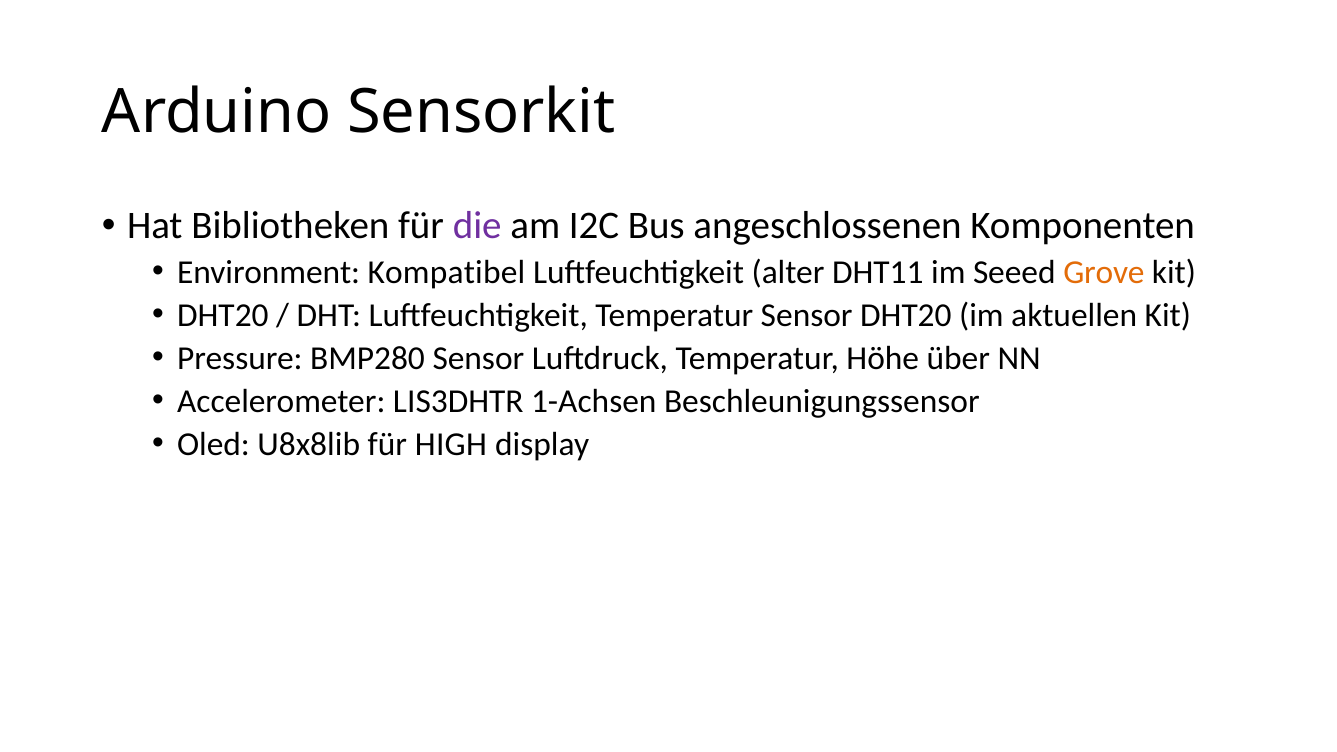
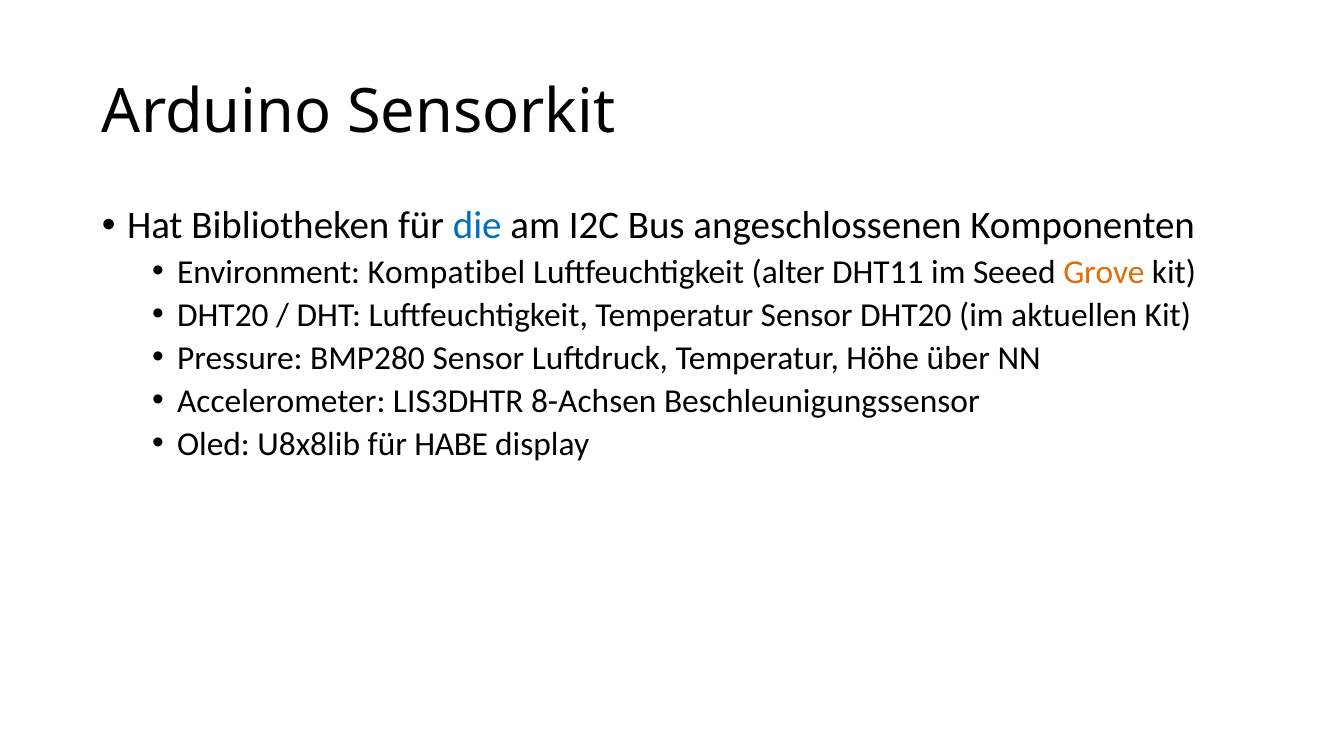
die colour: purple -> blue (477, 226)
1-Achsen: 1-Achsen -> 8-Achsen (594, 401)
HIGH: HIGH -> HABE (451, 444)
